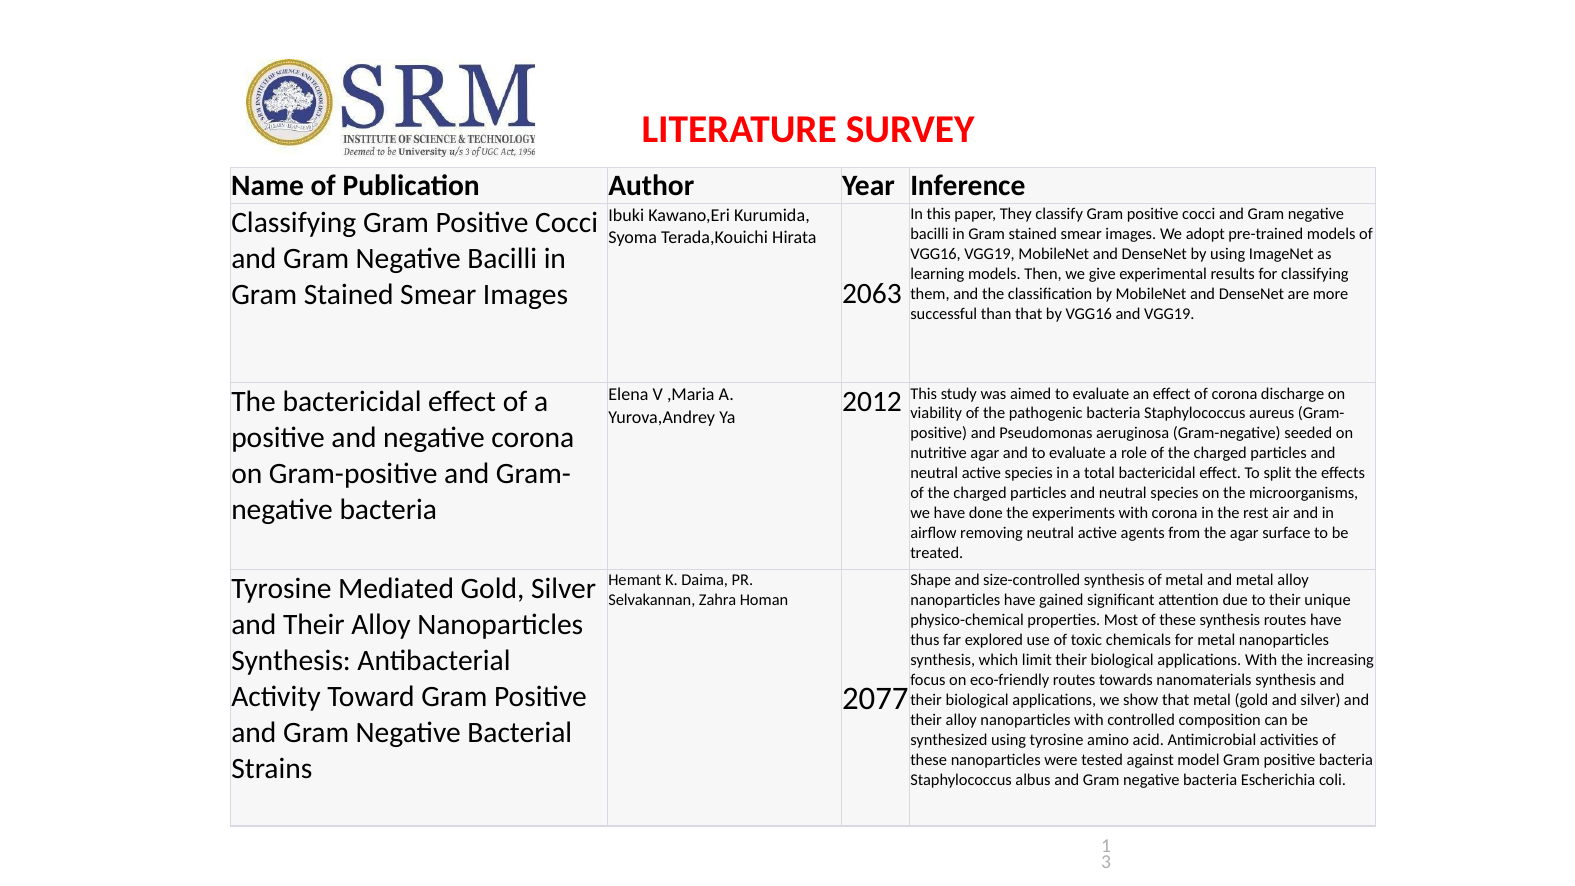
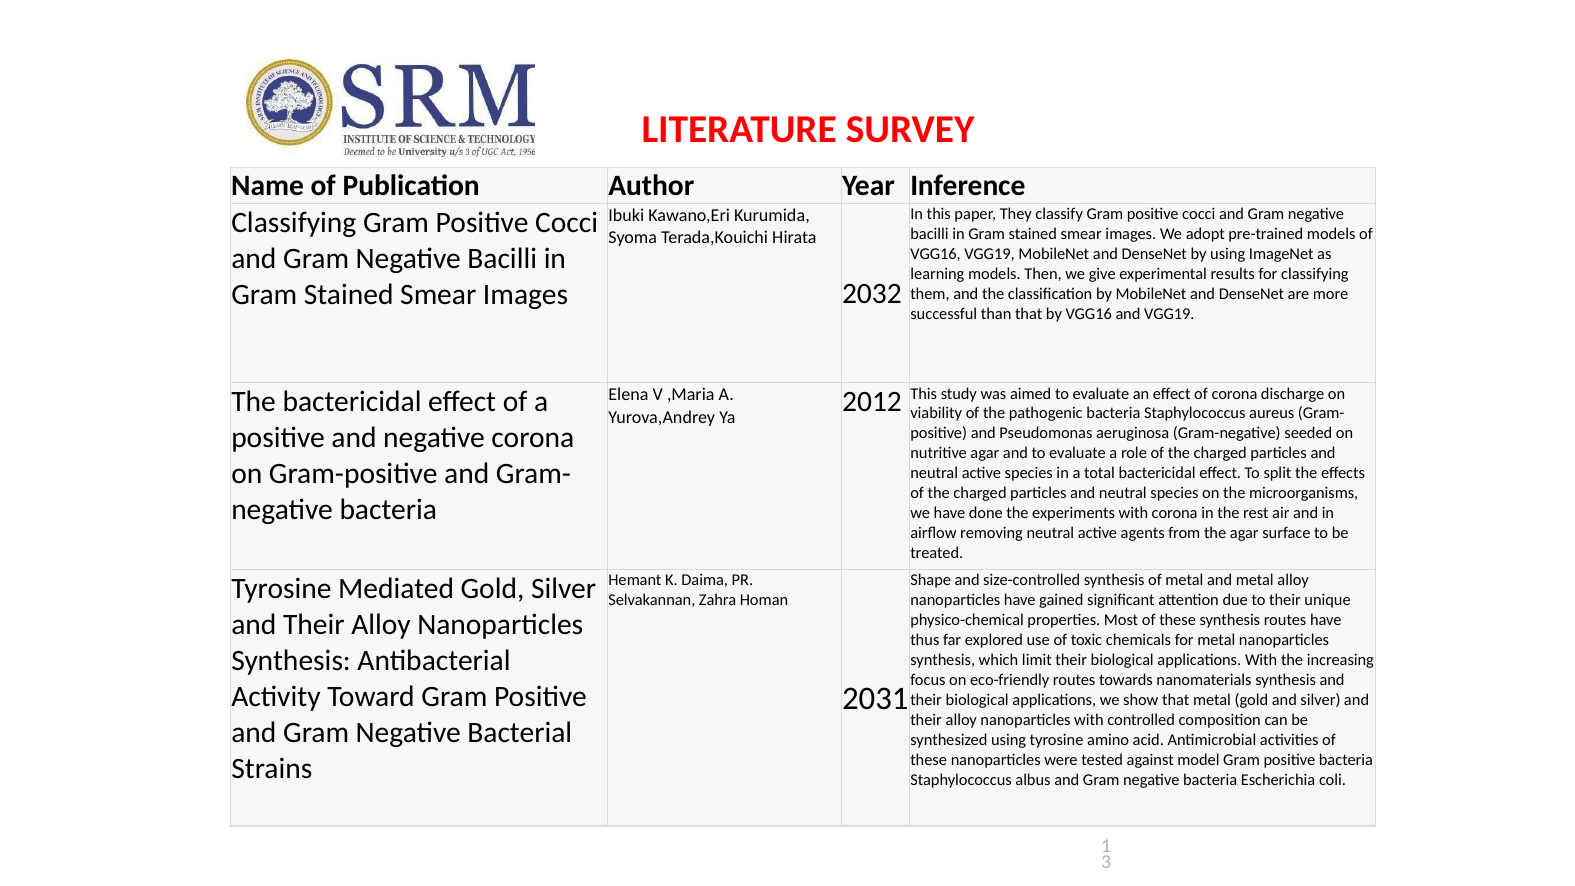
2063: 2063 -> 2032 (872, 293)
2077: 2077 -> 2031 (875, 698)
